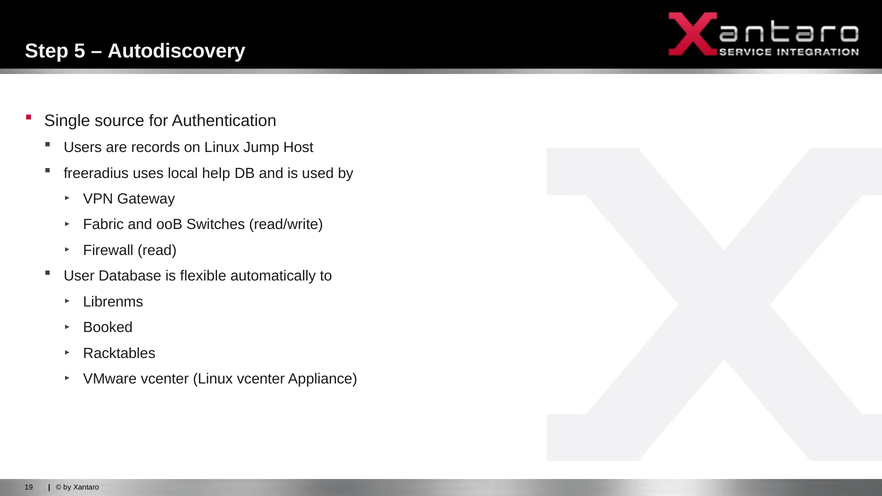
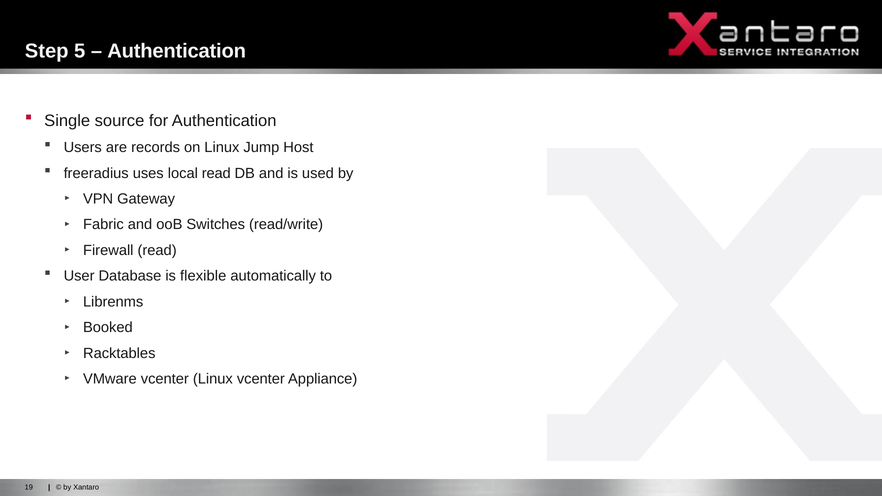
Autodiscovery: Autodiscovery -> Authentication (177, 51)
local help: help -> read (216, 173)
